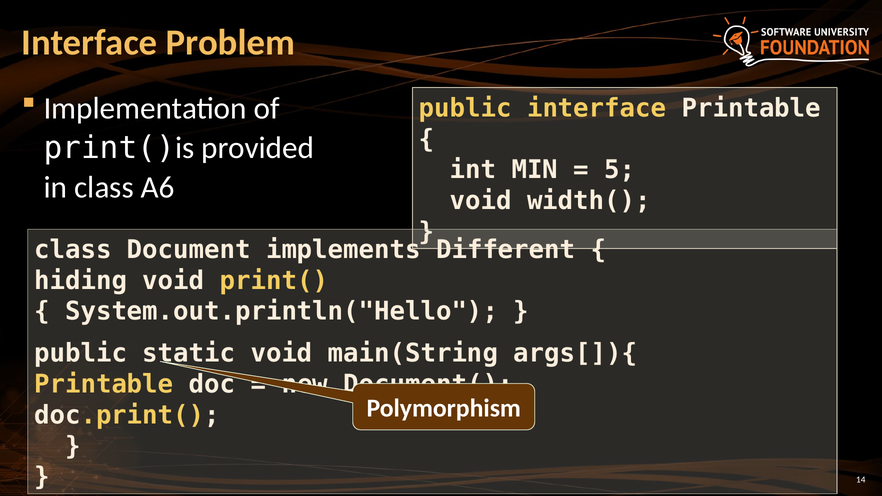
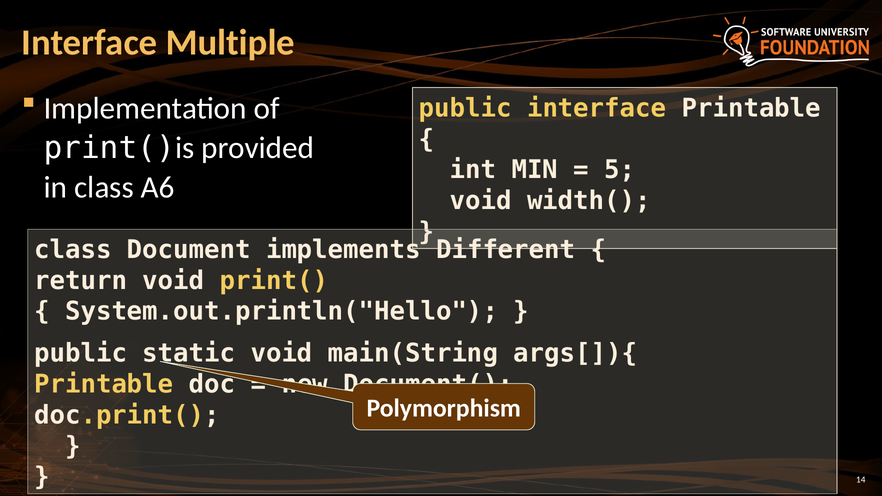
Problem: Problem -> Multiple (230, 43)
hiding: hiding -> return (81, 281)
